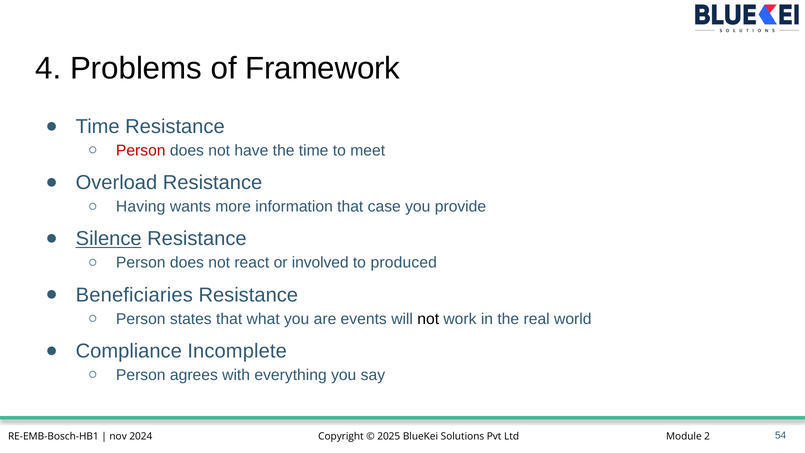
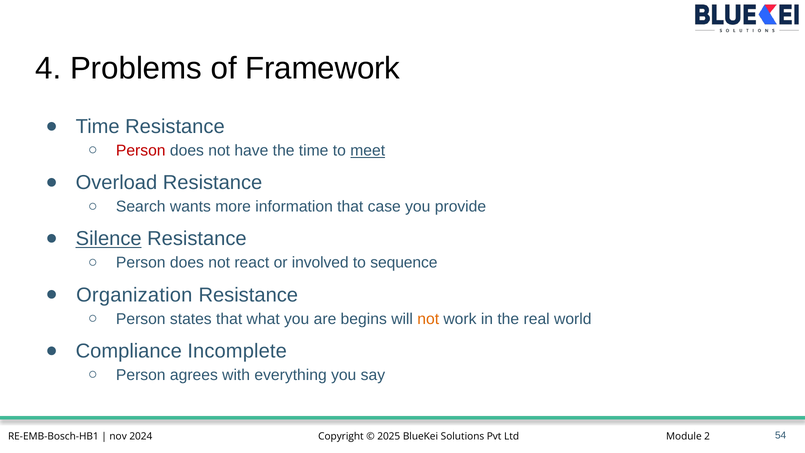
meet underline: none -> present (368, 151)
Having: Having -> Search (141, 207)
produced: produced -> sequence (404, 263)
Beneficiaries: Beneficiaries -> Organization (134, 295)
events: events -> begins (364, 319)
not colour: black -> orange (428, 319)
